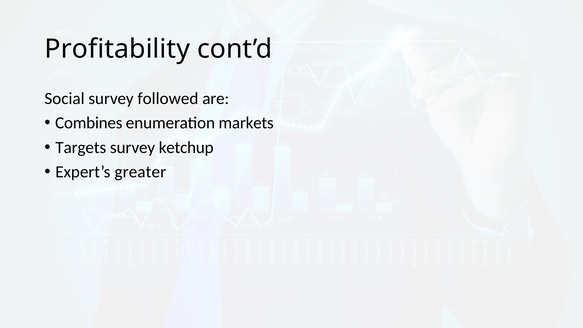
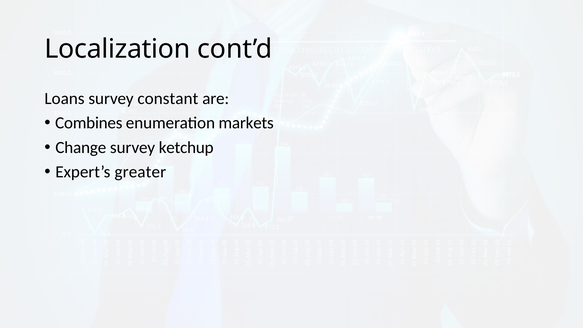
Profitability: Profitability -> Localization (117, 49)
Social: Social -> Loans (64, 99)
followed: followed -> constant (168, 99)
Targets: Targets -> Change (81, 147)
